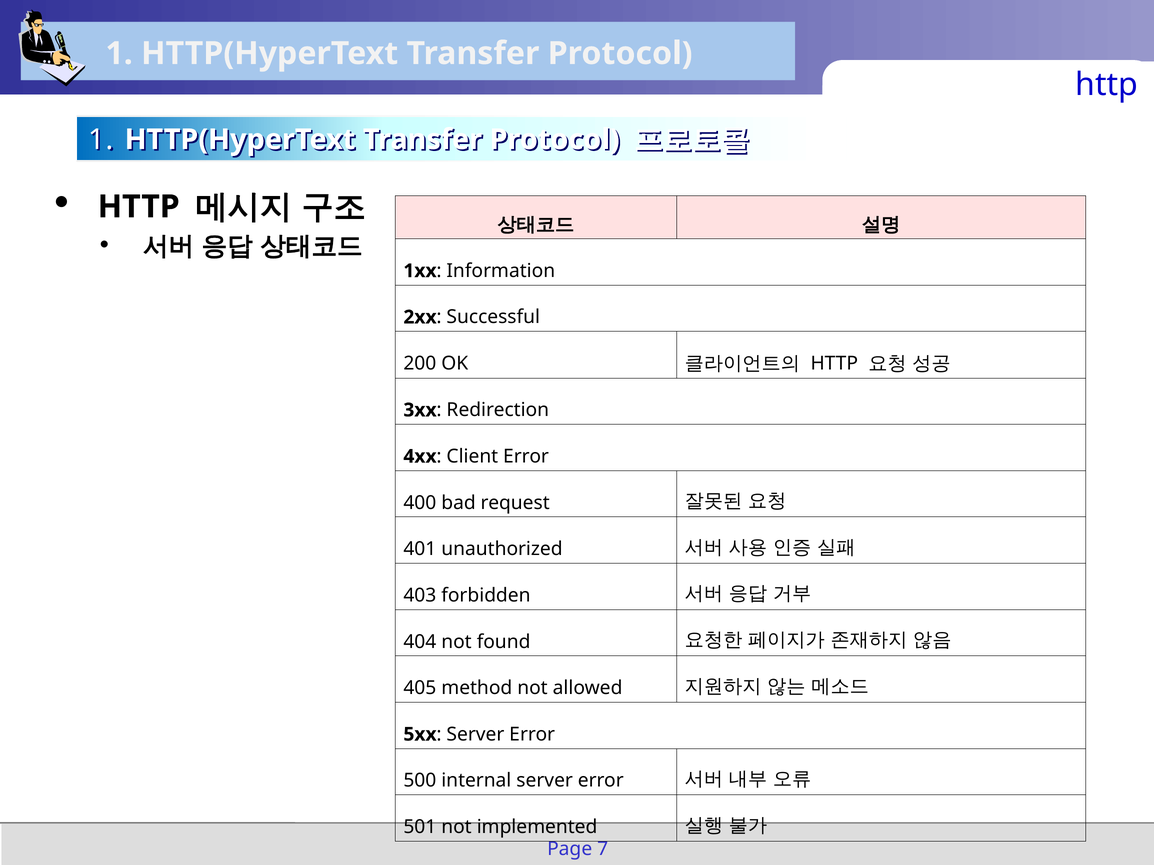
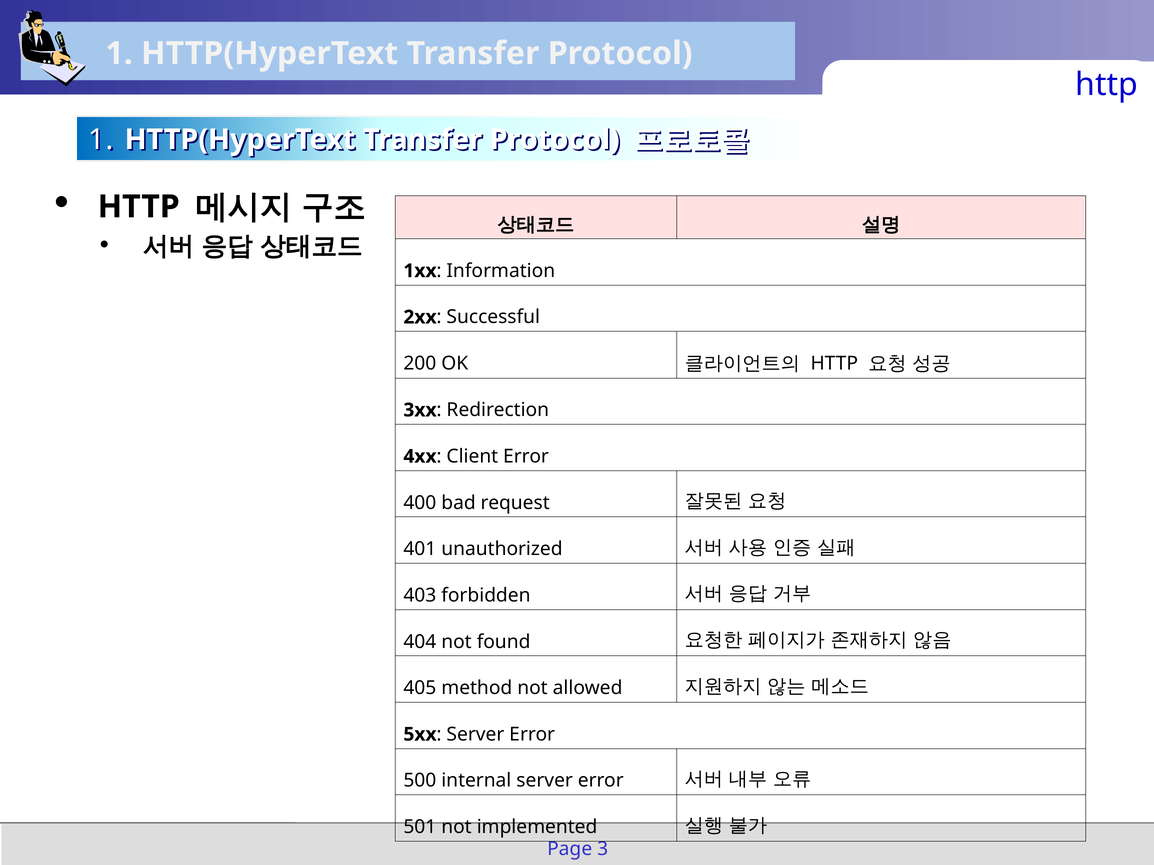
7: 7 -> 3 (603, 849)
